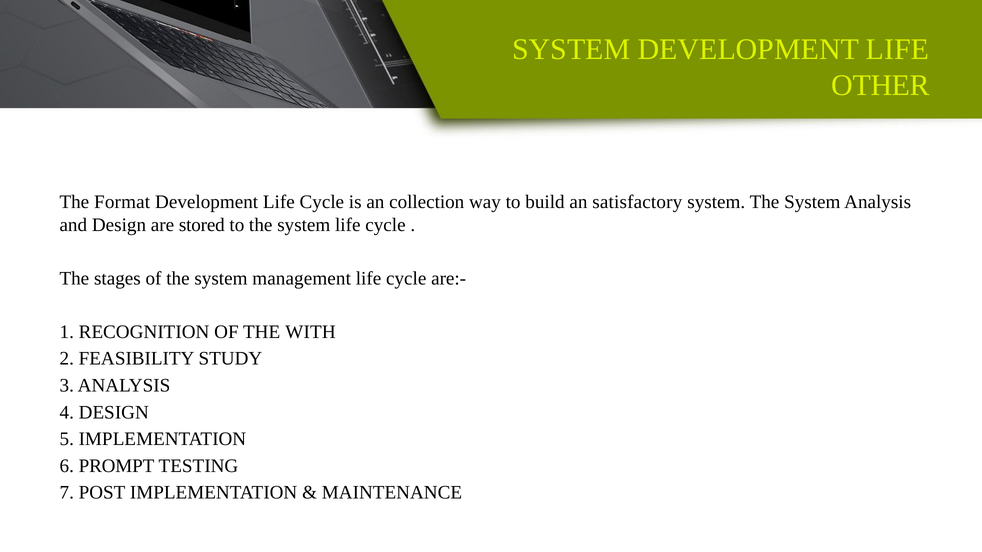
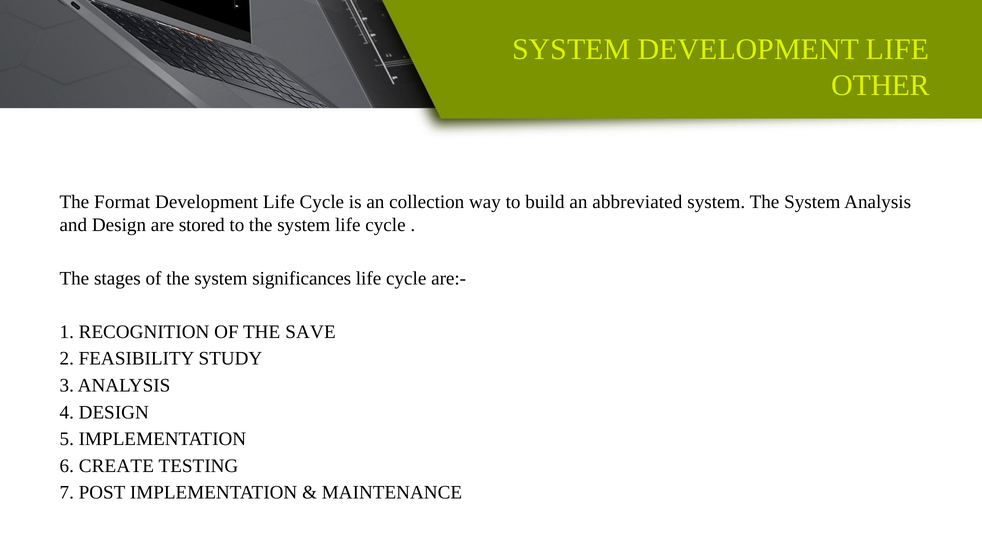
satisfactory: satisfactory -> abbreviated (637, 202)
management: management -> significances (302, 279)
WITH: WITH -> SAVE (311, 332)
PROMPT: PROMPT -> CREATE (116, 466)
